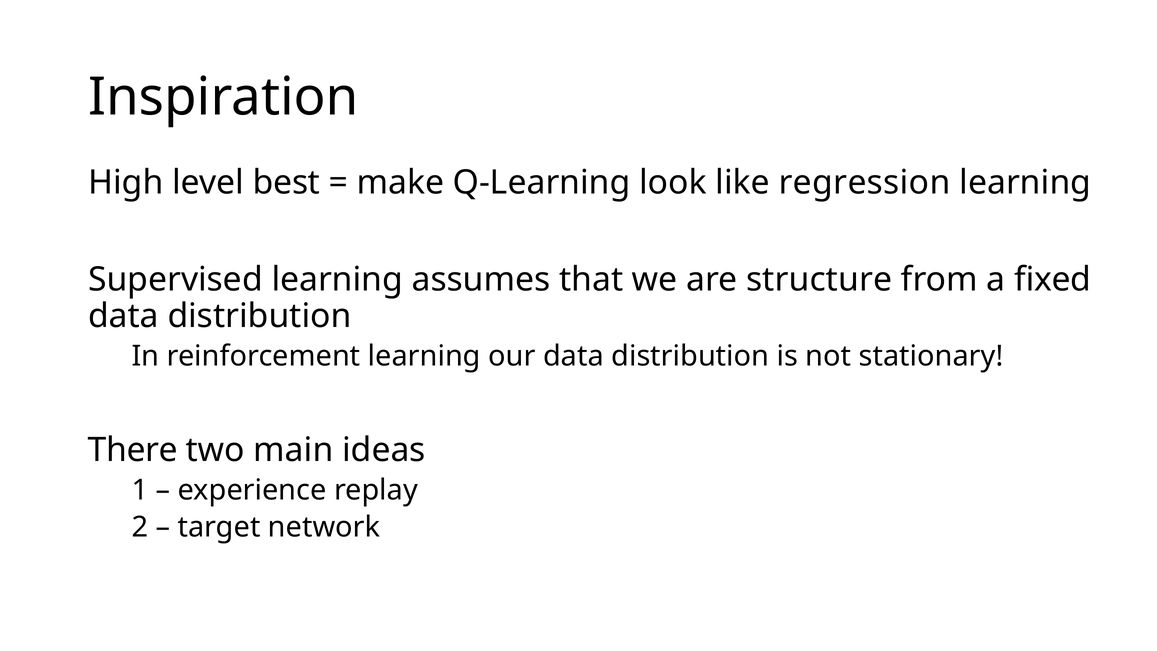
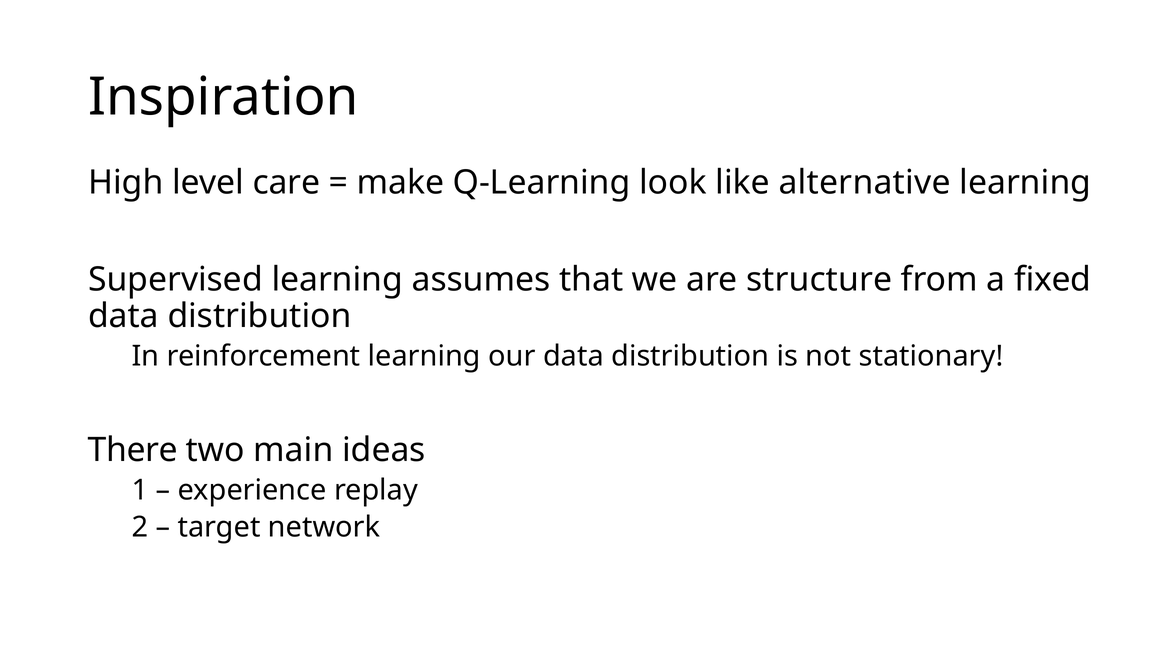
best: best -> care (286, 183)
regression: regression -> alternative (865, 183)
